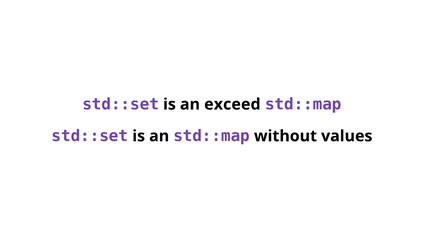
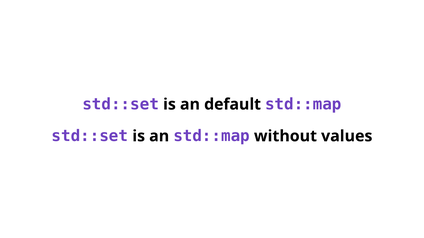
exceed: exceed -> default (233, 105)
